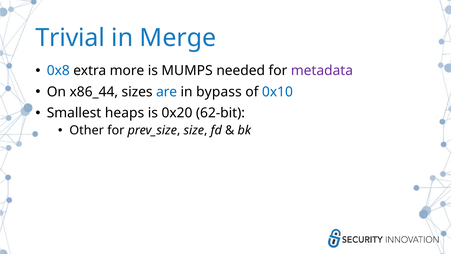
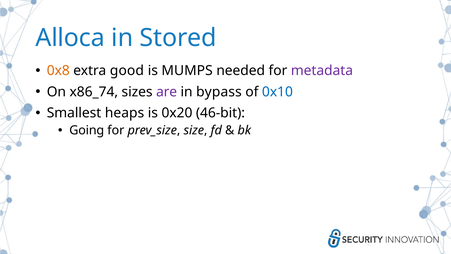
Trivial: Trivial -> Alloca (70, 38)
Merge: Merge -> Stored (178, 38)
0x8 colour: blue -> orange (58, 71)
more: more -> good (127, 71)
x86_44: x86_44 -> x86_74 (94, 92)
are colour: blue -> purple (167, 92)
62-bit: 62-bit -> 46-bit (220, 113)
Other: Other -> Going (87, 130)
